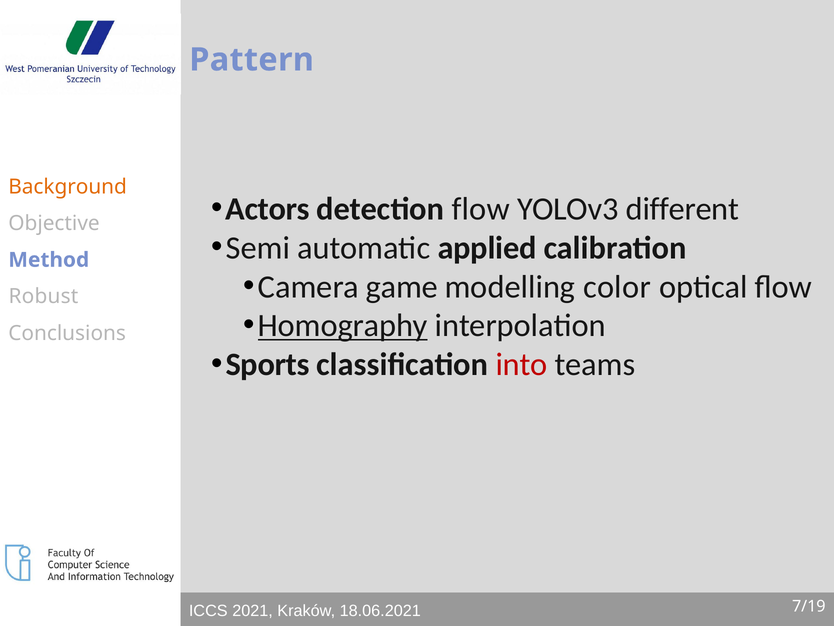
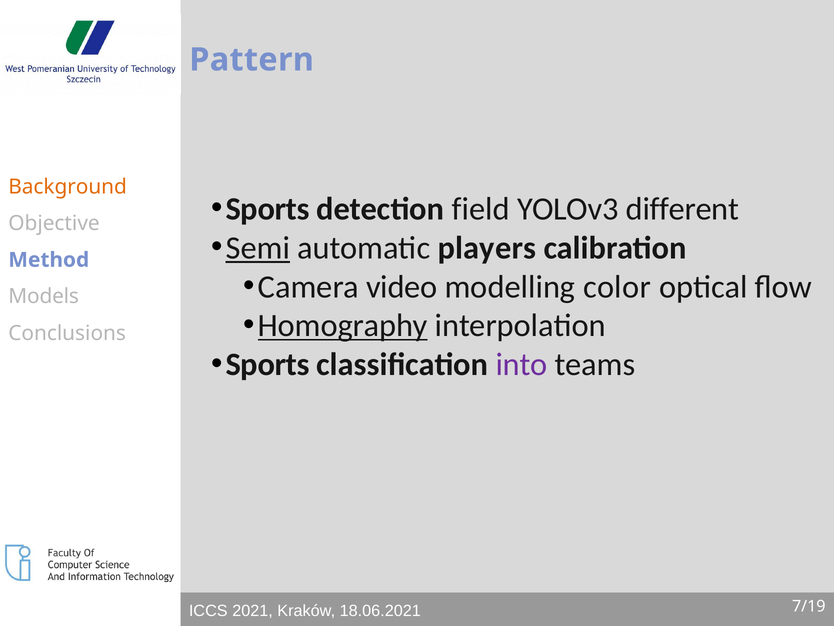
Actors: Actors -> Sports (268, 209)
detection flow: flow -> field (481, 209)
Semi underline: none -> present (258, 248)
applied: applied -> players (487, 248)
game: game -> video (402, 287)
Robust: Robust -> Models (44, 296)
into colour: red -> purple (522, 364)
